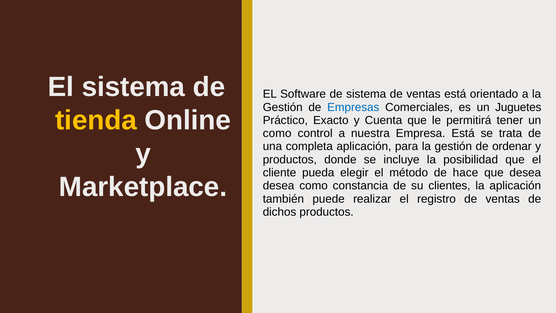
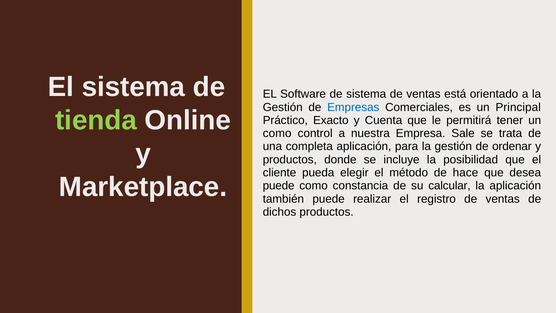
Juguetes: Juguetes -> Principal (518, 107)
tienda colour: yellow -> light green (96, 120)
Empresa Está: Está -> Sale (463, 133)
desea: desea -> puede (279, 186)
clientes: clientes -> calcular (449, 186)
